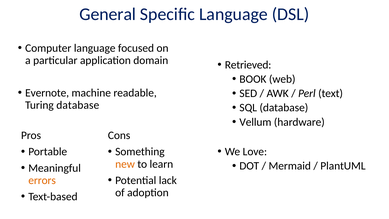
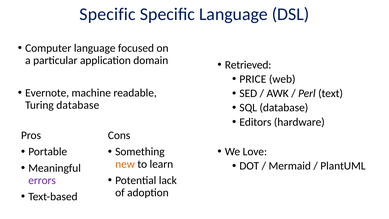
General: General -> Specific (108, 14)
BOOK: BOOK -> PRICE (253, 79)
Vellum: Vellum -> Editors (255, 122)
errors colour: orange -> purple (42, 180)
